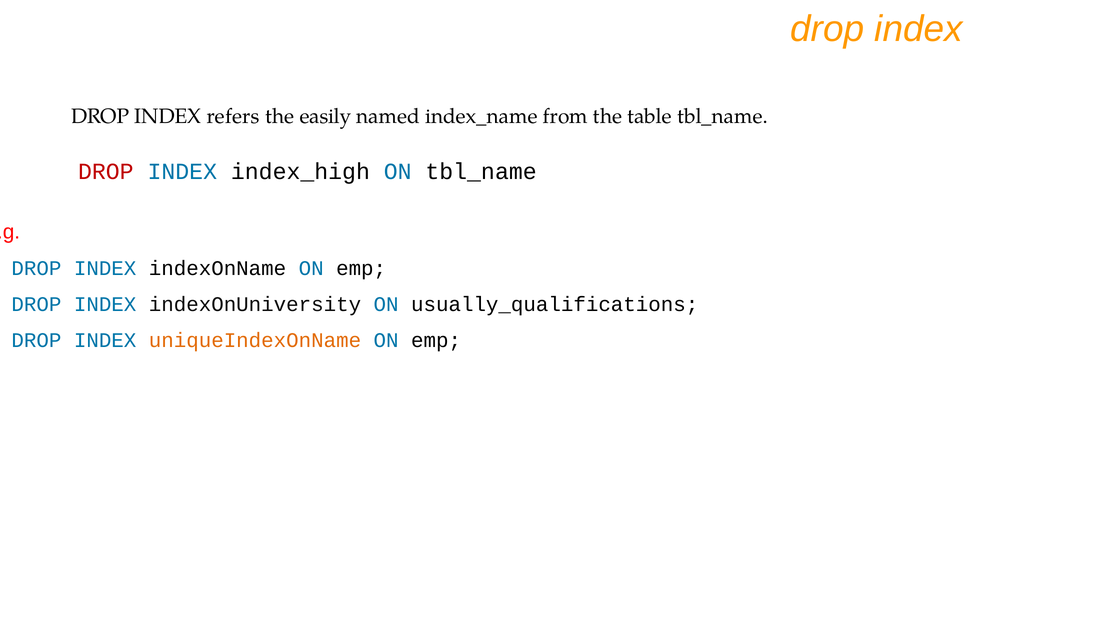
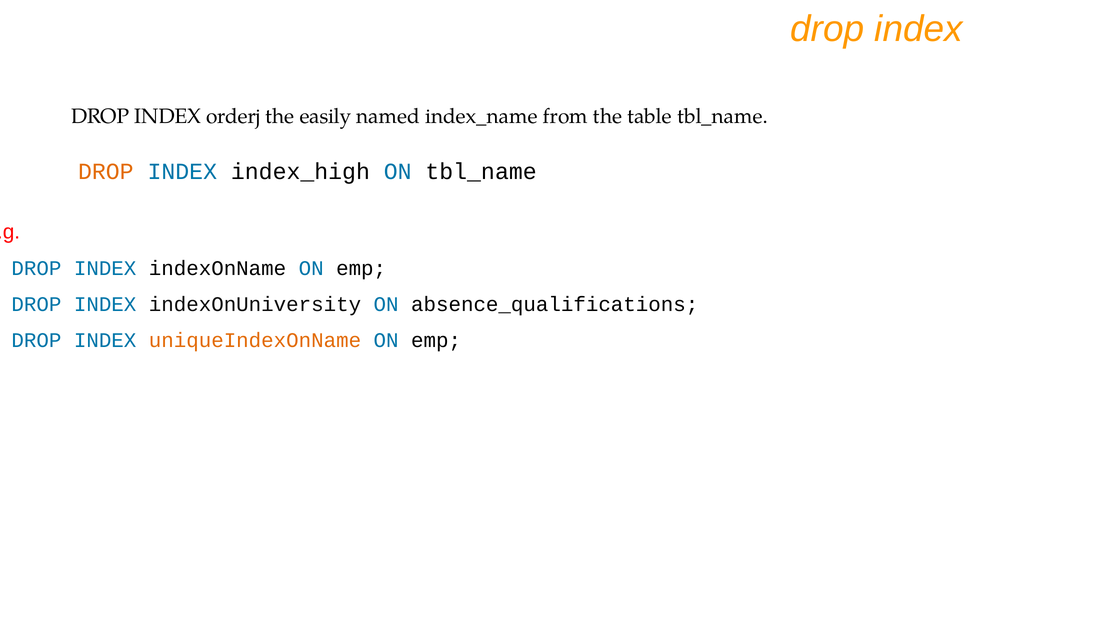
refers: refers -> orderj (233, 116)
DROP colour: red -> orange (106, 172)
usually_qualifications: usually_qualifications -> absence_qualifications (555, 304)
